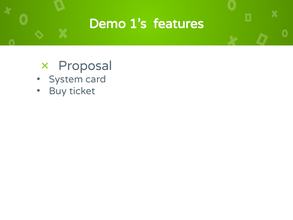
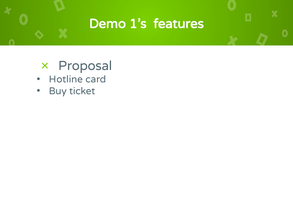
System: System -> Hotline (66, 79)
